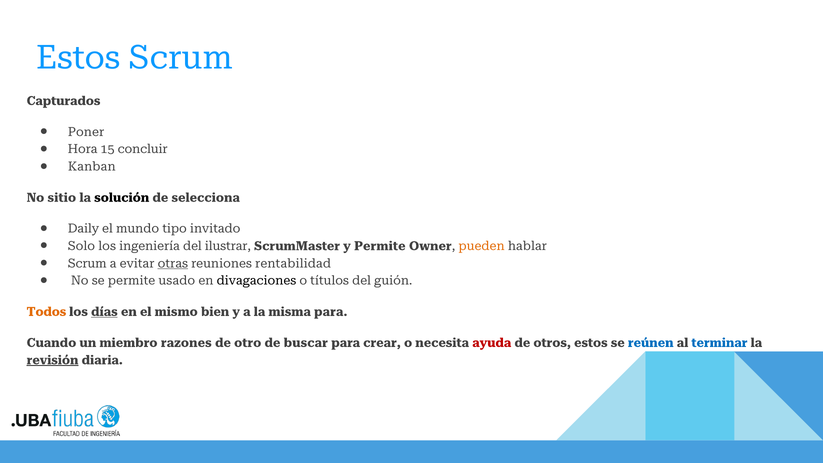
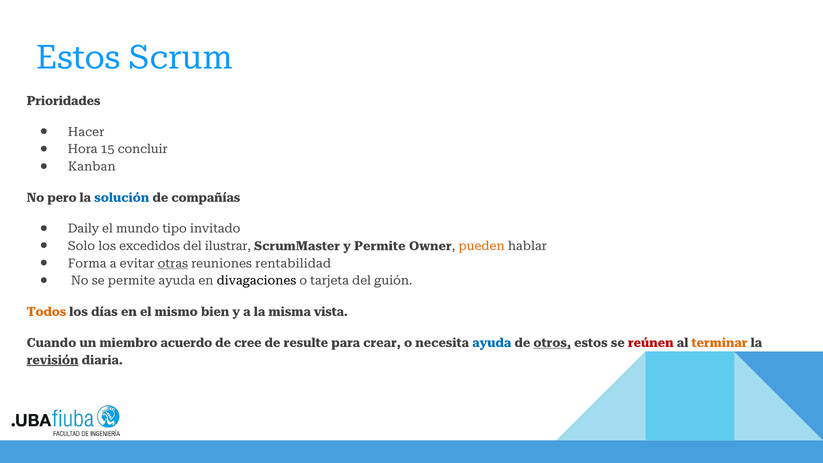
Capturados: Capturados -> Prioridades (64, 101)
Poner: Poner -> Hacer (86, 132)
sitio: sitio -> pero (62, 198)
solución colour: black -> blue (122, 198)
selecciona: selecciona -> compañías (206, 198)
ingeniería: ingeniería -> excedidos (150, 246)
Scrum: Scrum -> Forma (87, 263)
permite usado: usado -> ayuda (177, 281)
títulos: títulos -> tarjeta (330, 281)
días underline: present -> none (104, 312)
misma para: para -> vista (331, 312)
razones: razones -> acuerdo (186, 343)
otro: otro -> cree (248, 343)
buscar: buscar -> resulte (306, 343)
ayuda colour: red -> blue (492, 343)
otros underline: none -> present (552, 343)
reúnen colour: blue -> red (651, 343)
terminar colour: blue -> orange (719, 343)
